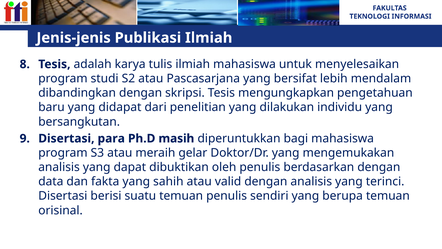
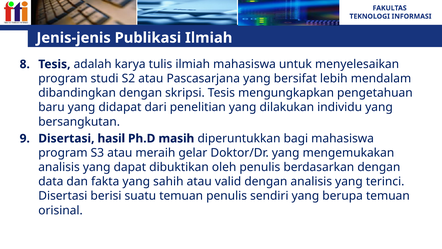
para: para -> hasil (111, 138)
